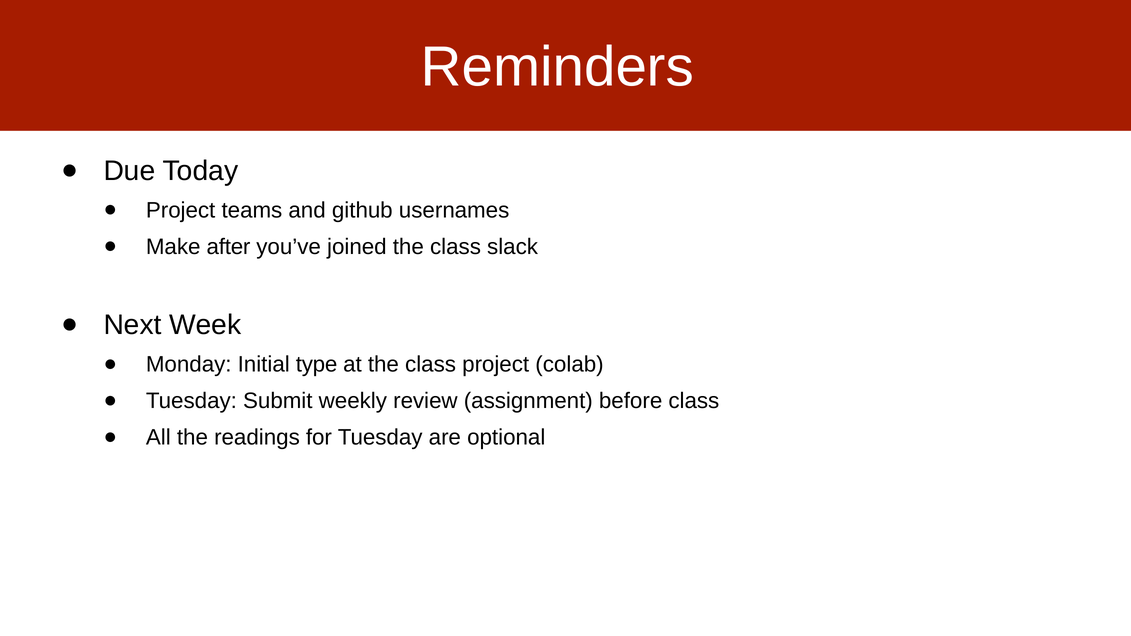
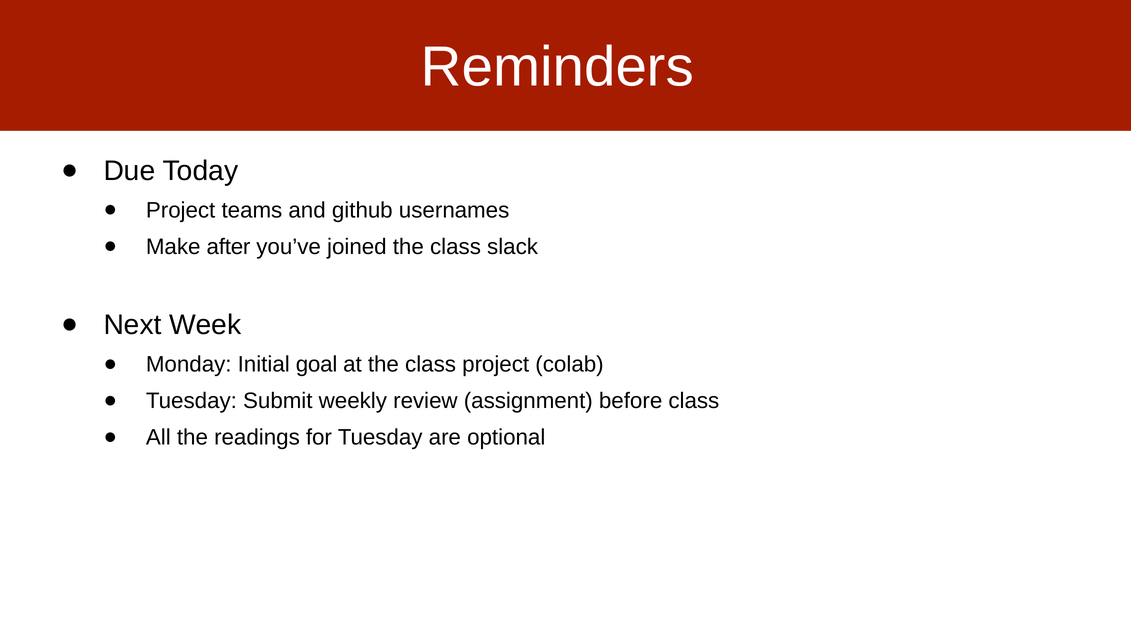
type: type -> goal (317, 365)
